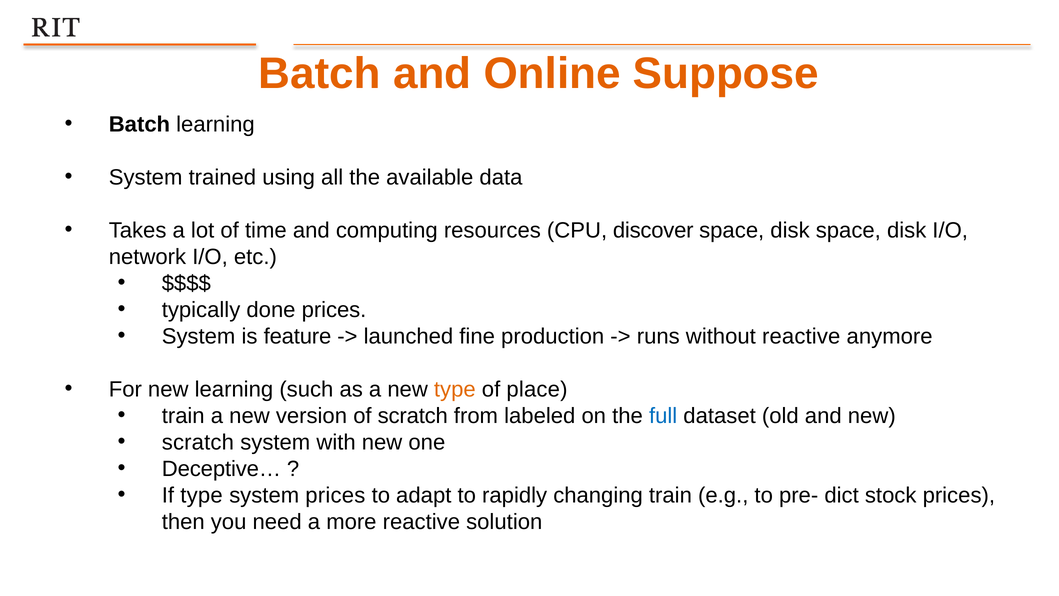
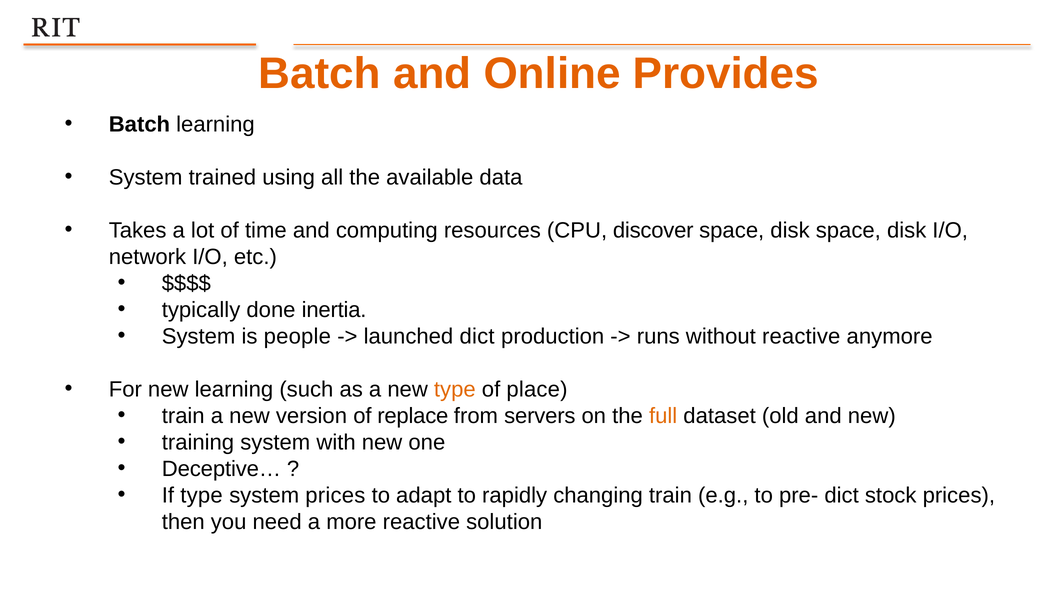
Suppose: Suppose -> Provides (726, 74)
done prices: prices -> inertia (334, 310)
feature: feature -> people (297, 336)
launched fine: fine -> dict (477, 336)
of scratch: scratch -> replace (413, 416)
labeled: labeled -> servers (540, 416)
full colour: blue -> orange (663, 416)
scratch: scratch -> training (198, 442)
